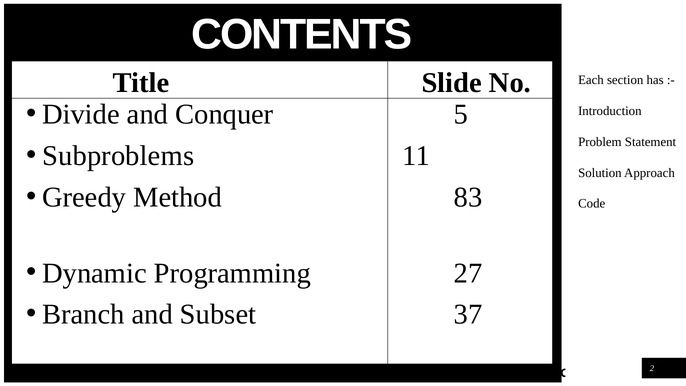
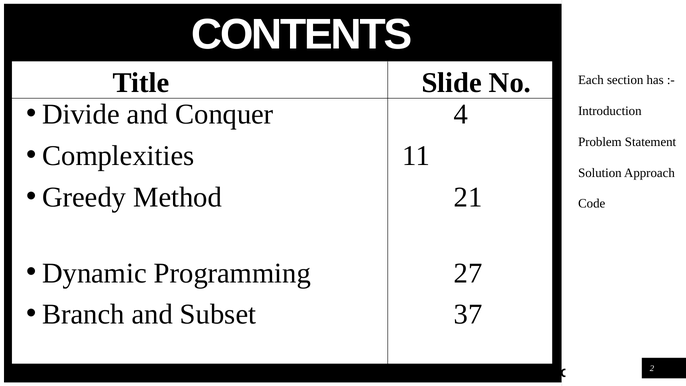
5: 5 -> 4 (461, 114)
Subproblems: Subproblems -> Complexities (118, 156)
83: 83 -> 21 (468, 197)
